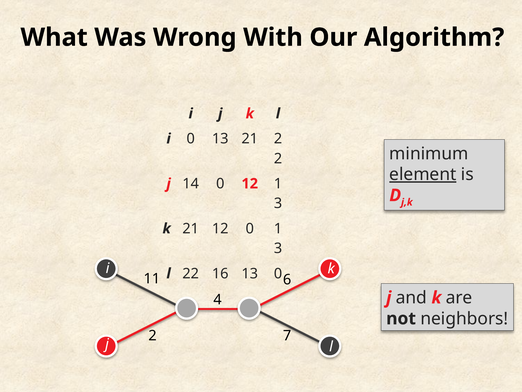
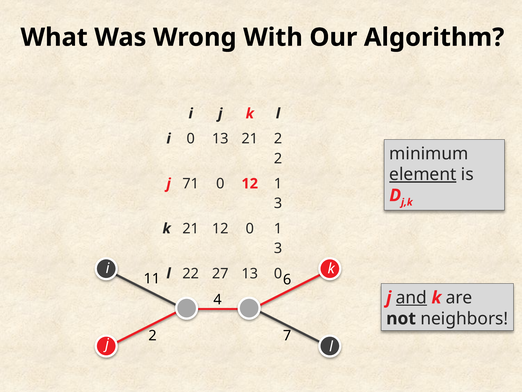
14: 14 -> 71 (191, 183)
16: 16 -> 27 (220, 273)
and underline: none -> present (411, 297)
